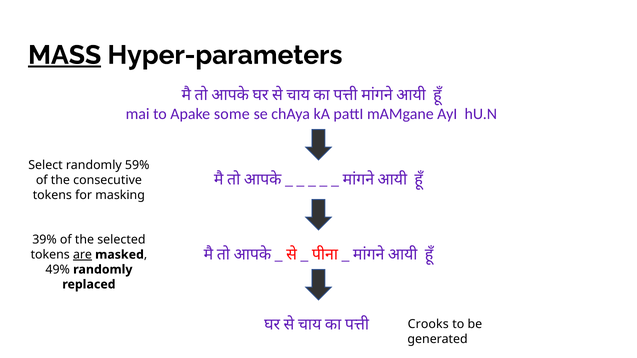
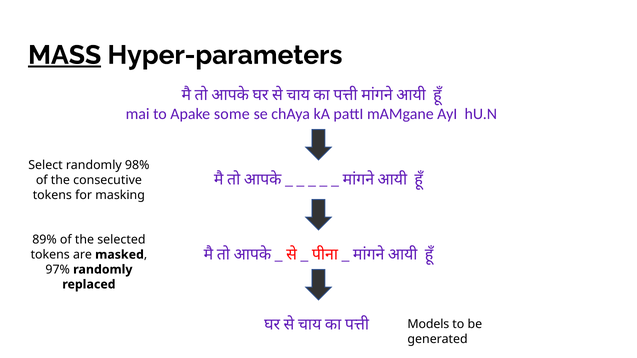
59%: 59% -> 98% (137, 165)
39%: 39% -> 89% (44, 240)
are underline: present -> none (83, 255)
49%: 49% -> 97% (58, 270)
Crooks: Crooks -> Models (428, 325)
